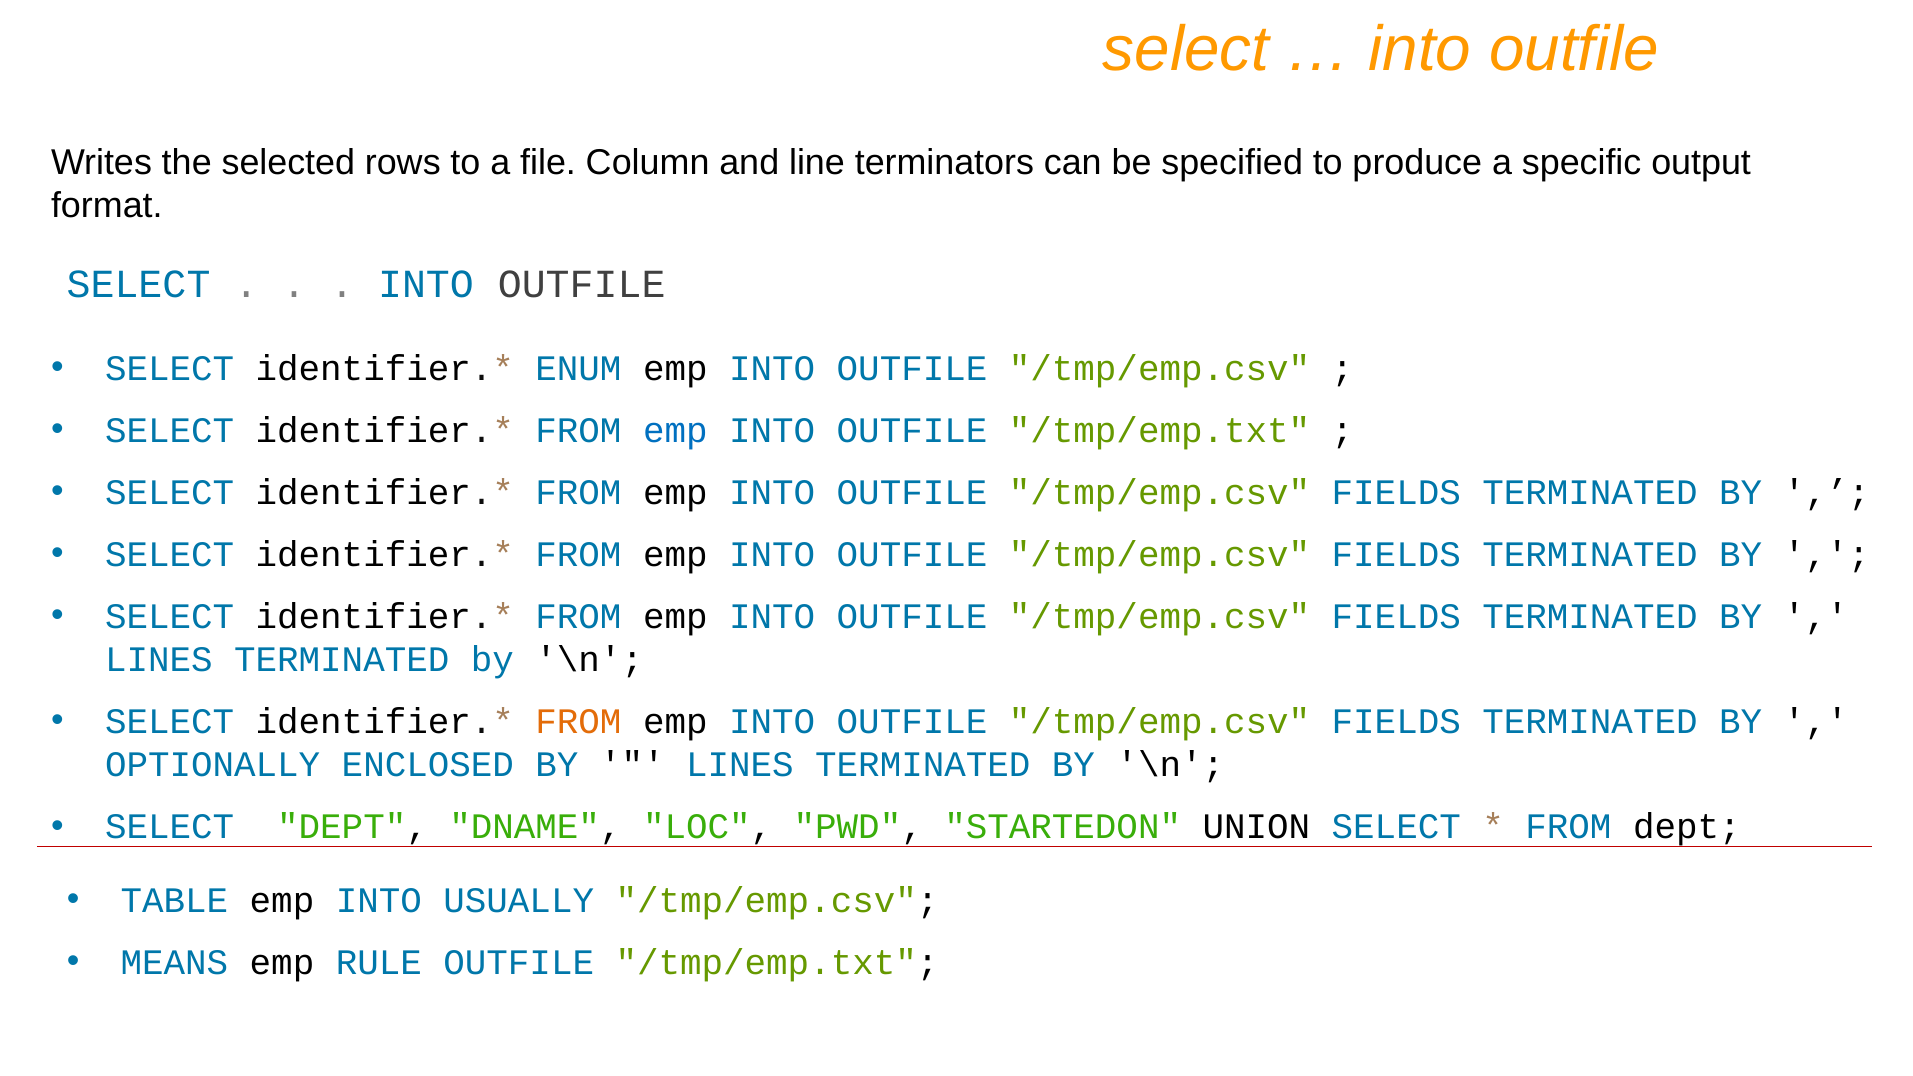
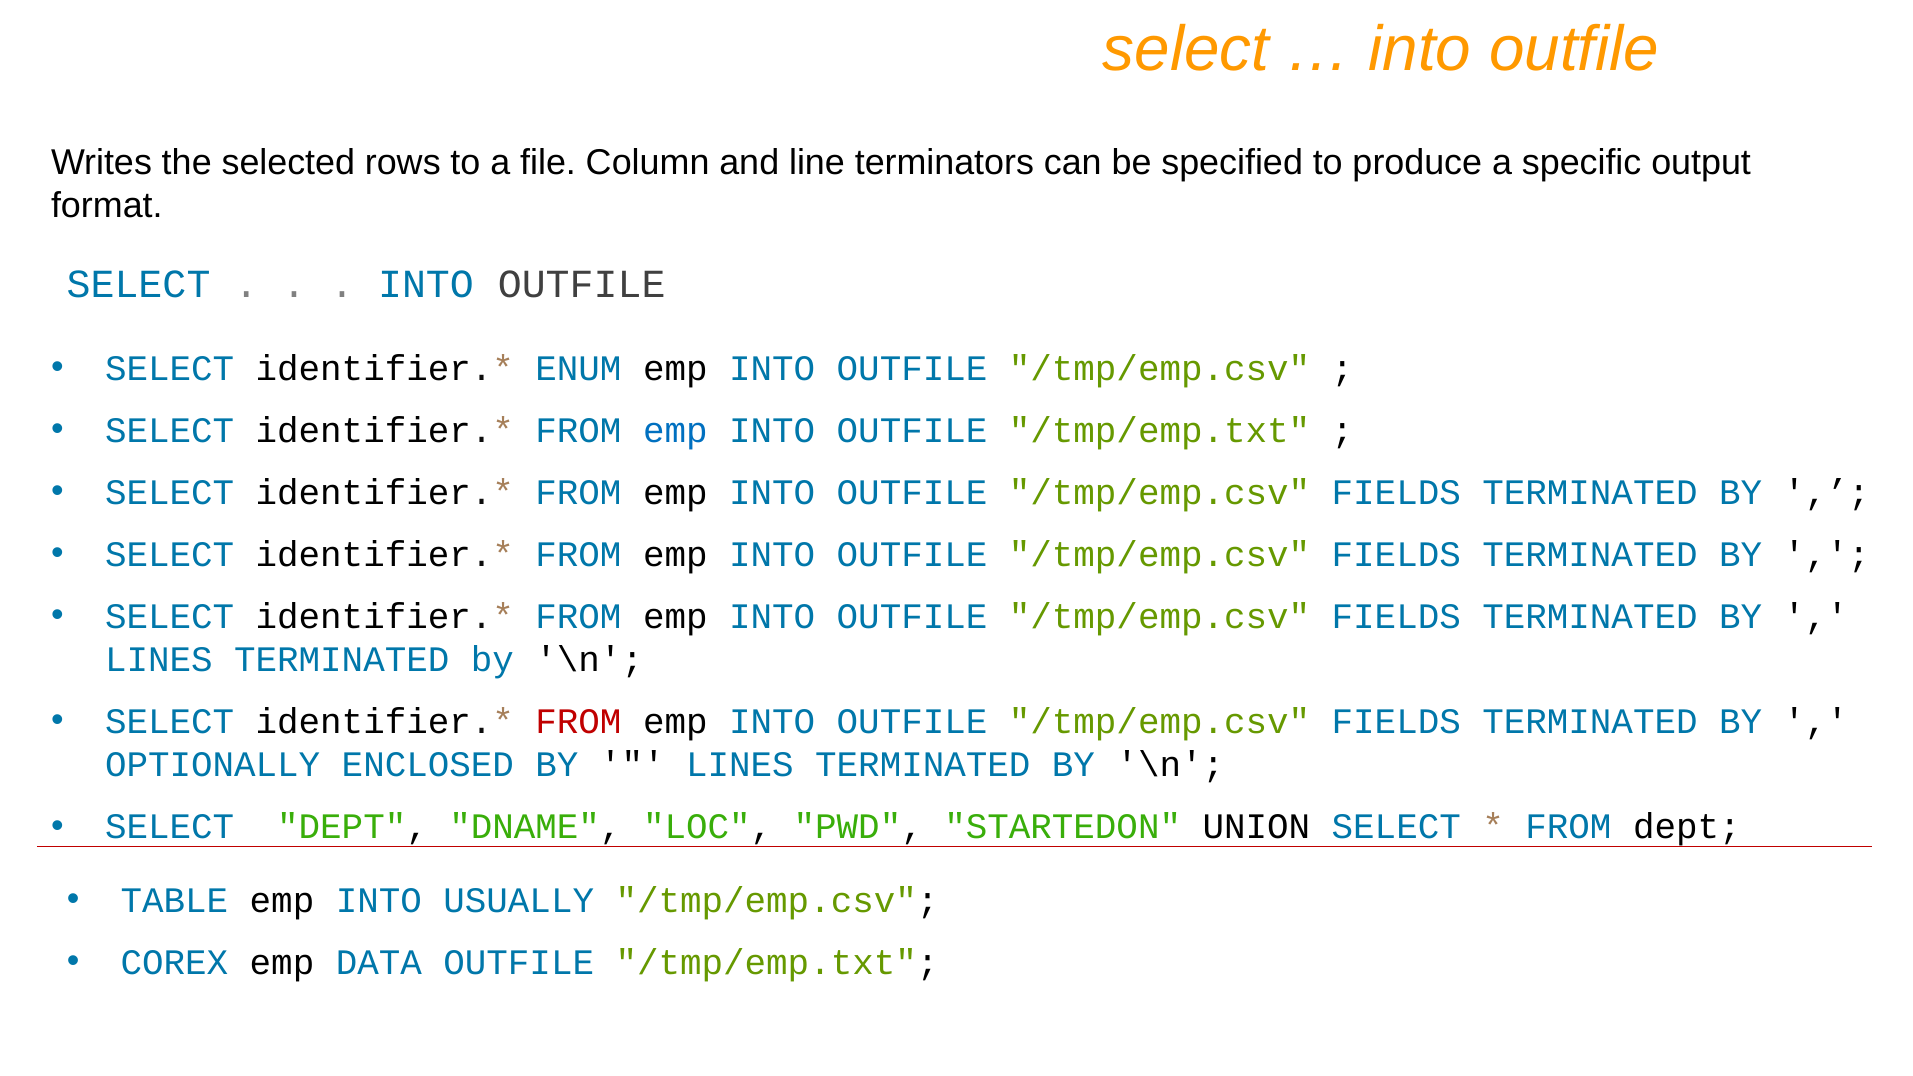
FROM colour: orange -> red (578, 722)
MEANS: MEANS -> COREX (174, 962)
RULE: RULE -> DATA (379, 962)
